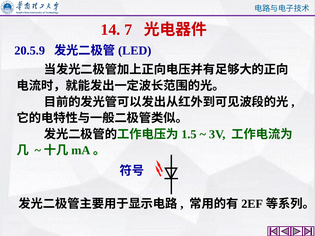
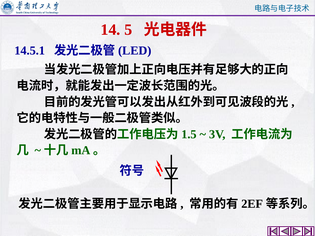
7: 7 -> 5 (128, 30)
20.5.9: 20.5.9 -> 14.5.1 (30, 51)
